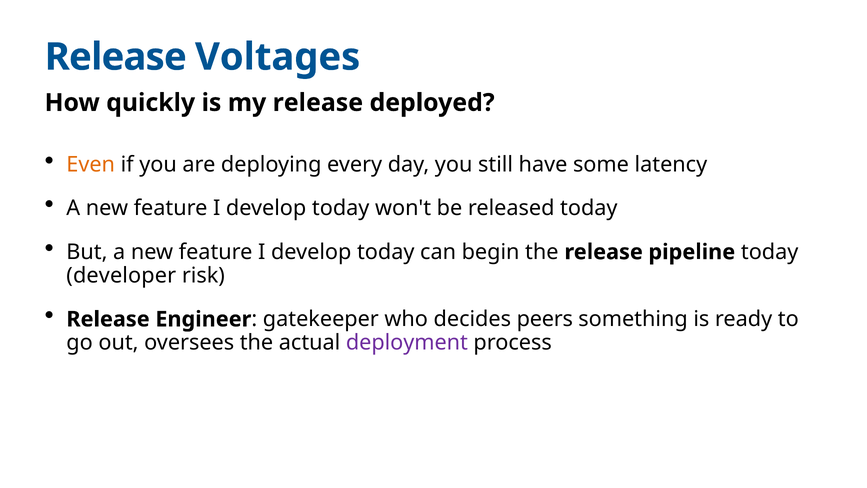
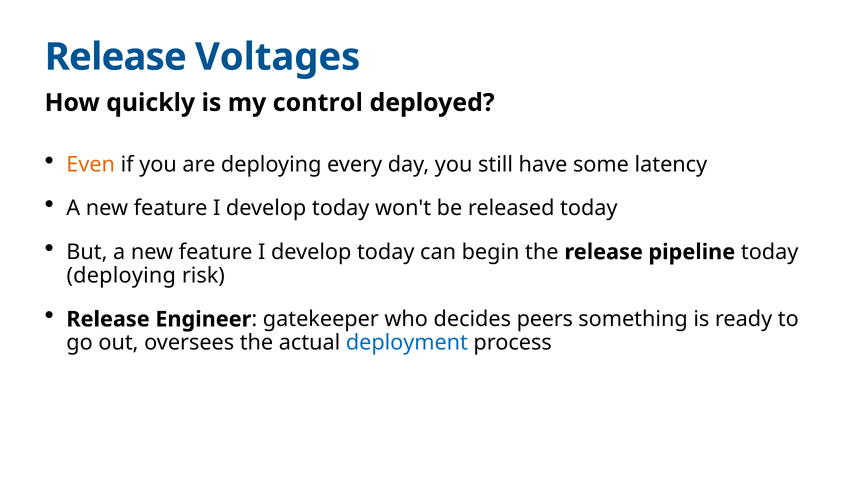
my release: release -> control (318, 103)
developer: developer -> deploying (121, 275)
deployment colour: purple -> blue (407, 342)
